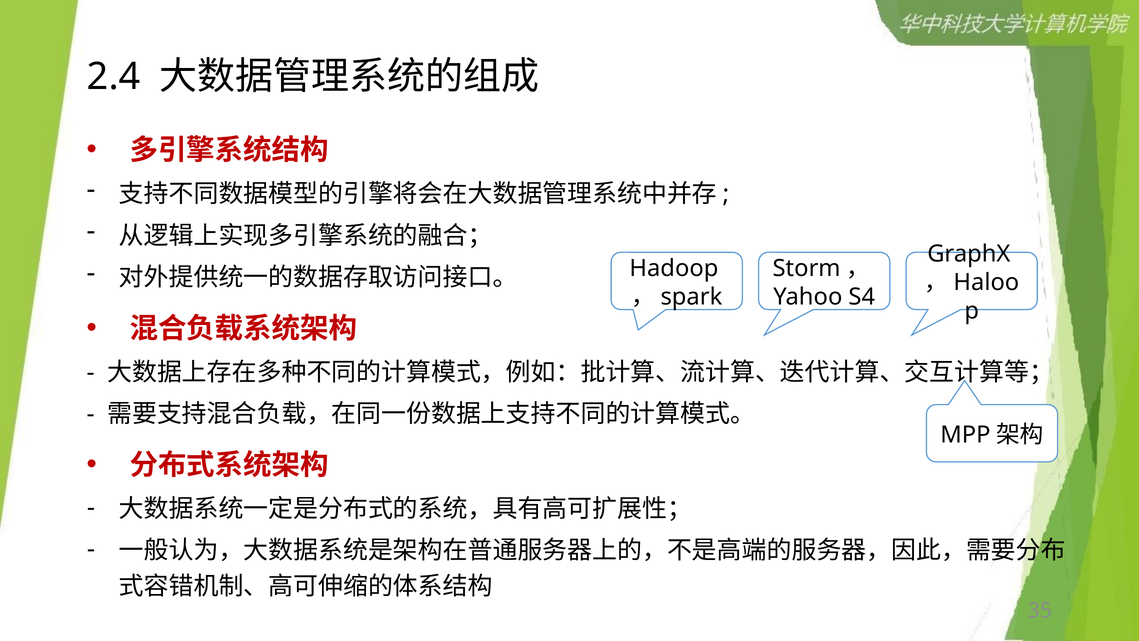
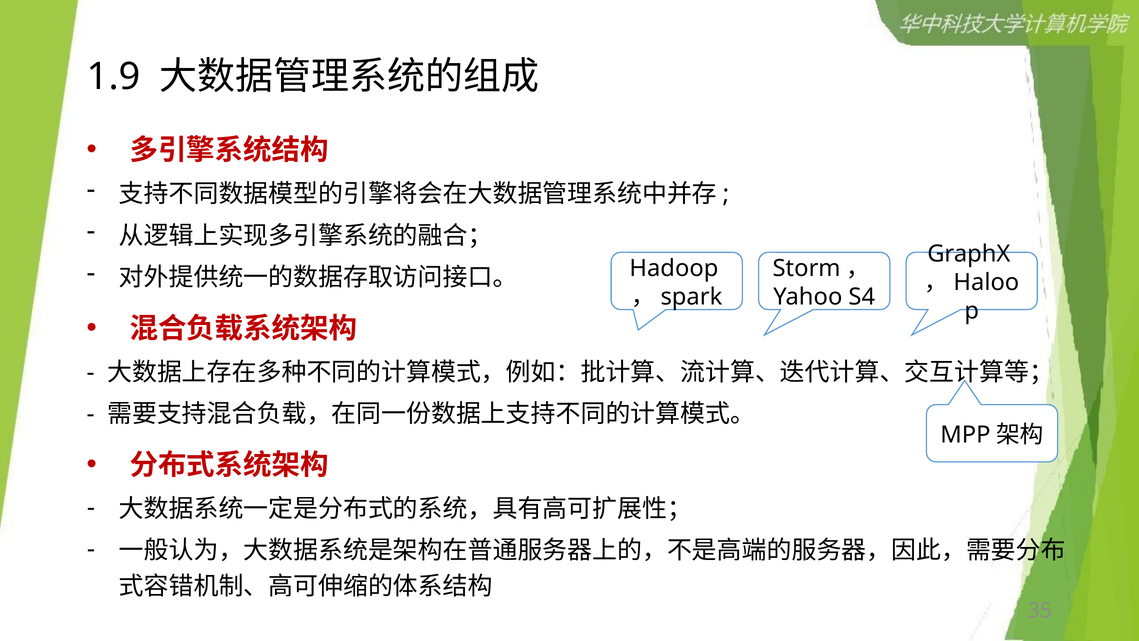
2.4: 2.4 -> 1.9 (114, 77)
